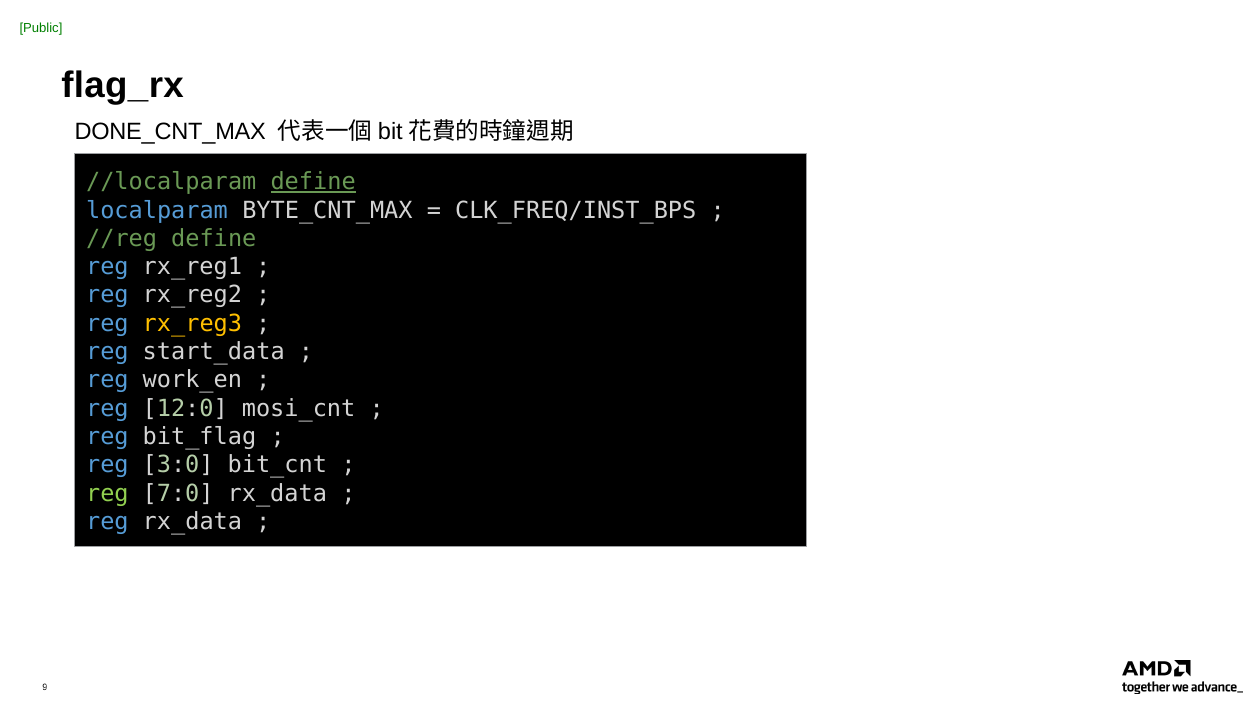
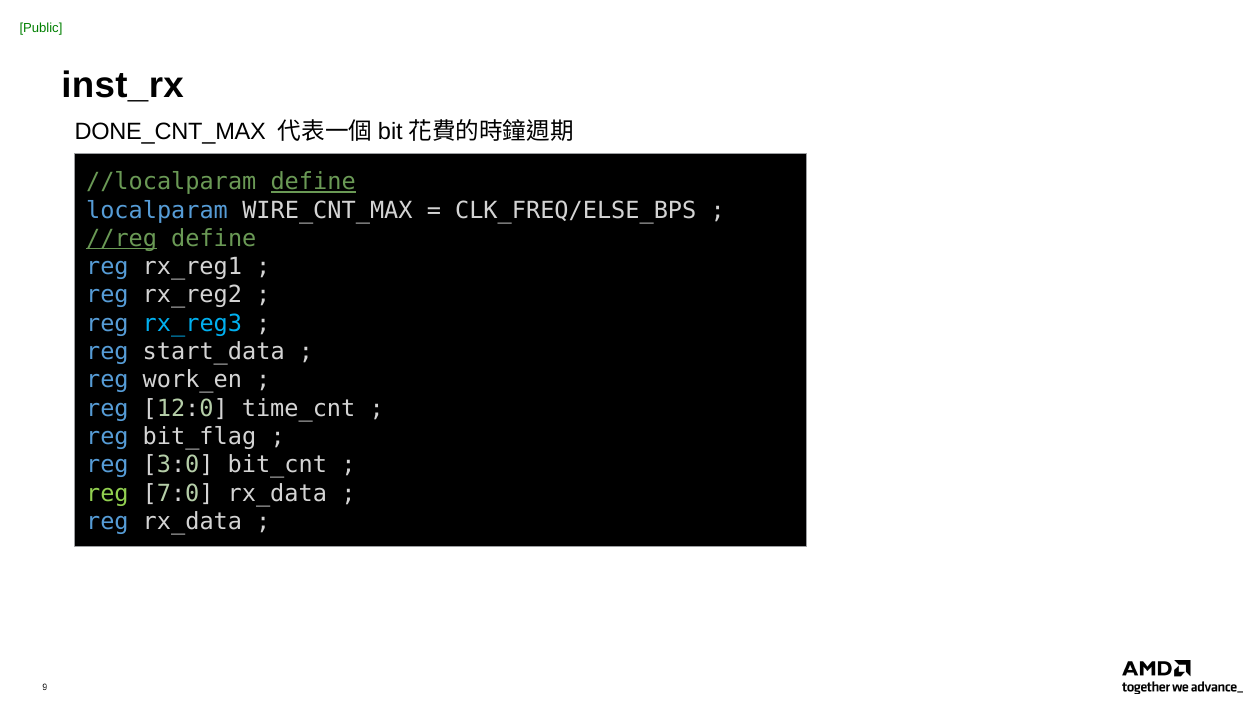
flag_rx: flag_rx -> inst_rx (123, 86)
BYTE_CNT_MAX: BYTE_CNT_MAX -> WIRE_CNT_MAX (327, 210)
CLK_FREQ/INST_BPS: CLK_FREQ/INST_BPS -> CLK_FREQ/ELSE_BPS (576, 210)
//reg underline: none -> present (122, 238)
rx_reg3 colour: yellow -> light blue (192, 323)
mosi_cnt: mosi_cnt -> time_cnt (299, 408)
